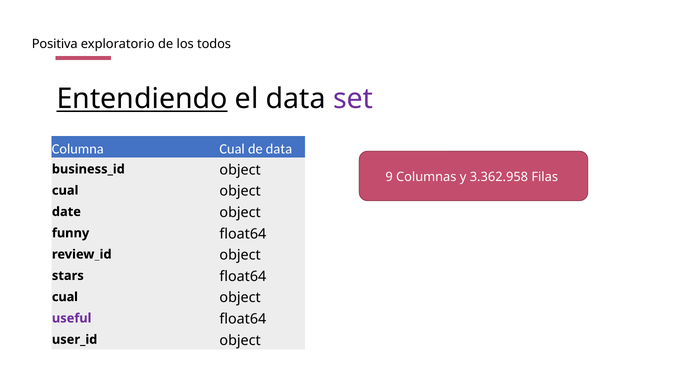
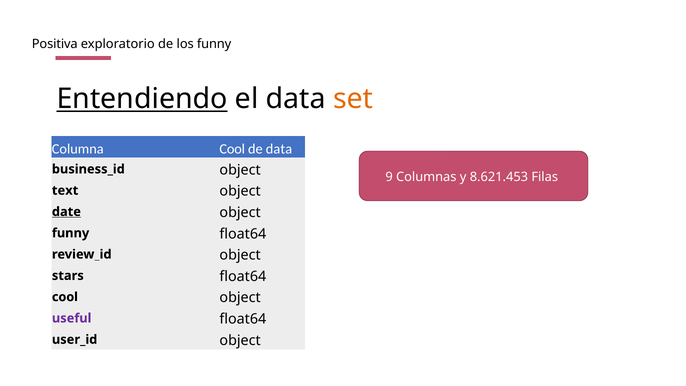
los todos: todos -> funny (214, 44)
set colour: purple -> orange (353, 99)
Columna Cual: Cual -> Cool (232, 149)
3.362.958: 3.362.958 -> 8.621.453 (499, 177)
cual: cual -> text (65, 190)
date underline: none -> present (66, 212)
cual: cual -> cool (65, 297)
